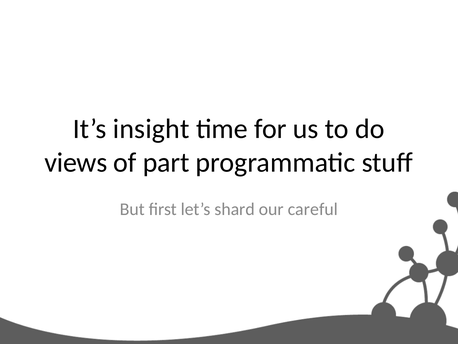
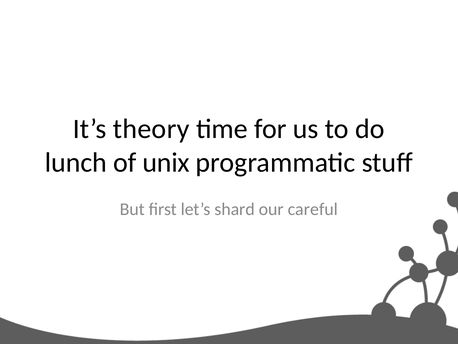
insight: insight -> theory (151, 129)
views: views -> lunch (76, 162)
part: part -> unix (166, 162)
